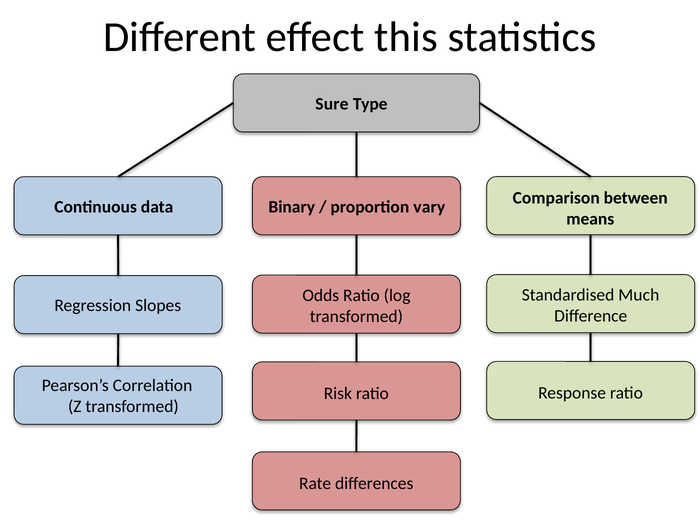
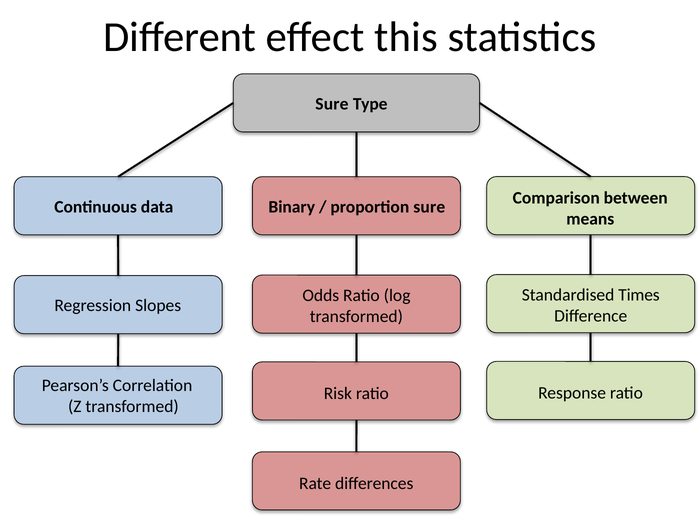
proportion vary: vary -> sure (429, 207)
Much: Much -> Times (639, 295)
